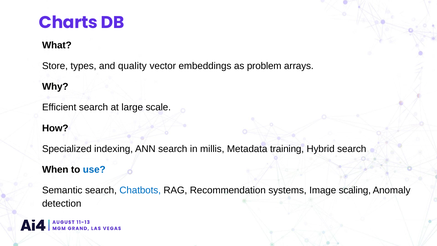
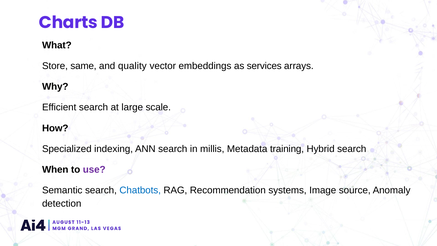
types: types -> same (83, 66)
problem: problem -> services (264, 66)
use colour: blue -> purple (94, 169)
scaling: scaling -> source (355, 190)
